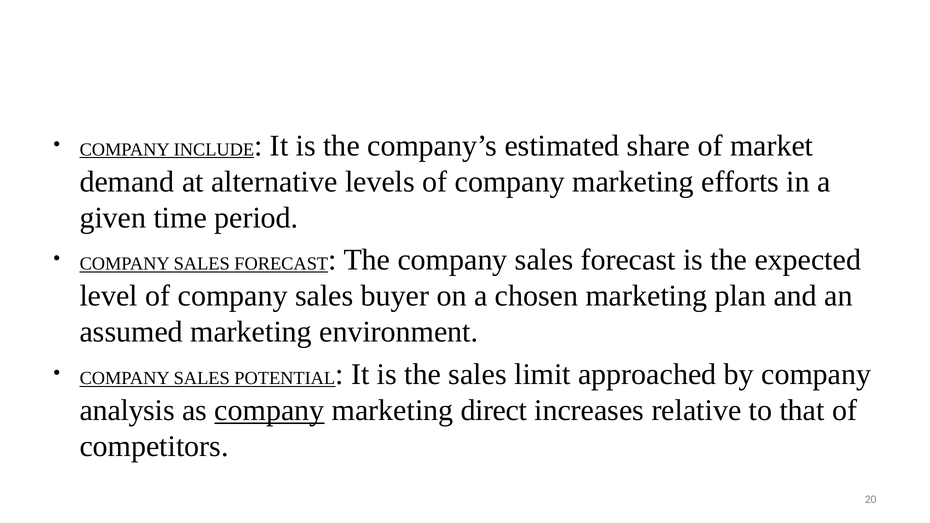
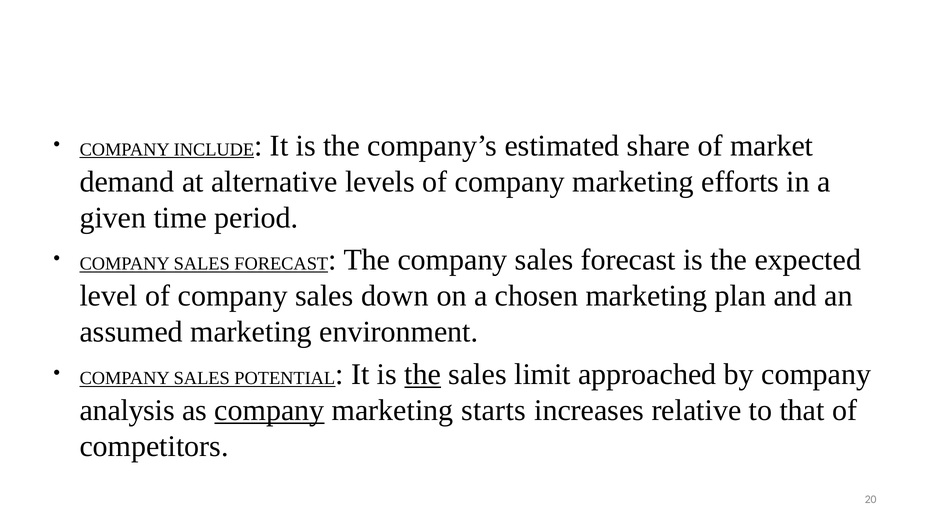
buyer: buyer -> down (395, 296)
the underline: none -> present (423, 374)
direct: direct -> starts (494, 410)
